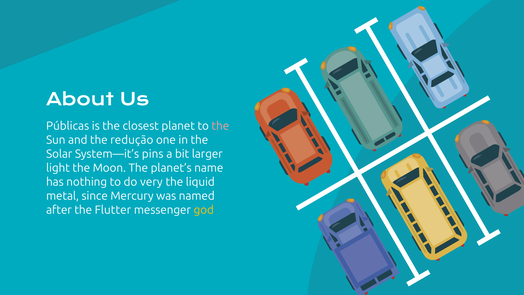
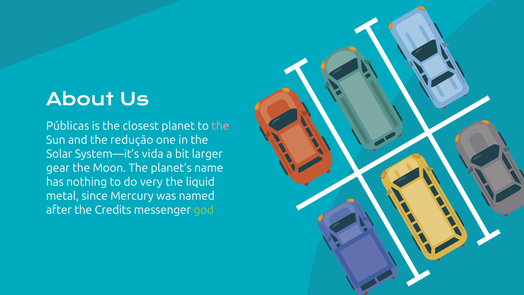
pins: pins -> vida (153, 154)
light: light -> gear (58, 168)
Flutter: Flutter -> Credits (113, 210)
god colour: yellow -> light green (204, 210)
